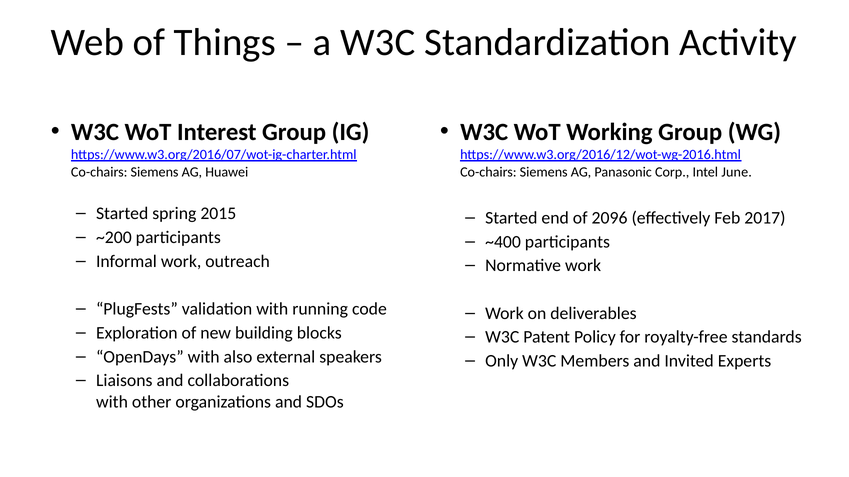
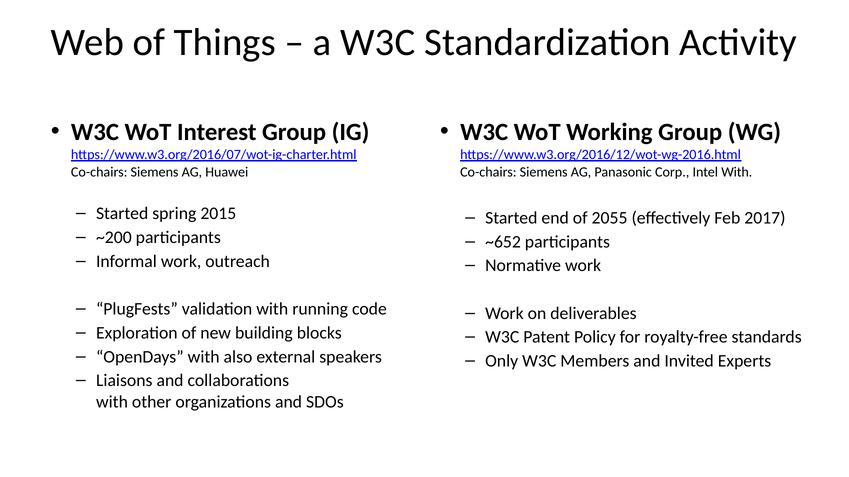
Intel June: June -> With (737, 172)
2096: 2096 -> 2055 (610, 218)
~400: ~400 -> ~652 (503, 242)
